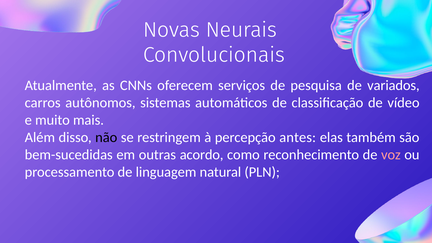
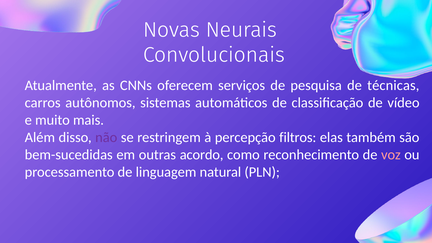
variados: variados -> técnicas (393, 86)
não colour: black -> purple (106, 137)
antes: antes -> filtros (298, 137)
